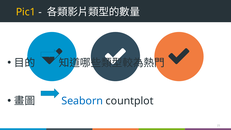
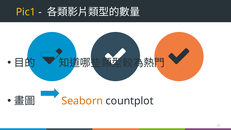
Seaborn colour: blue -> orange (82, 101)
